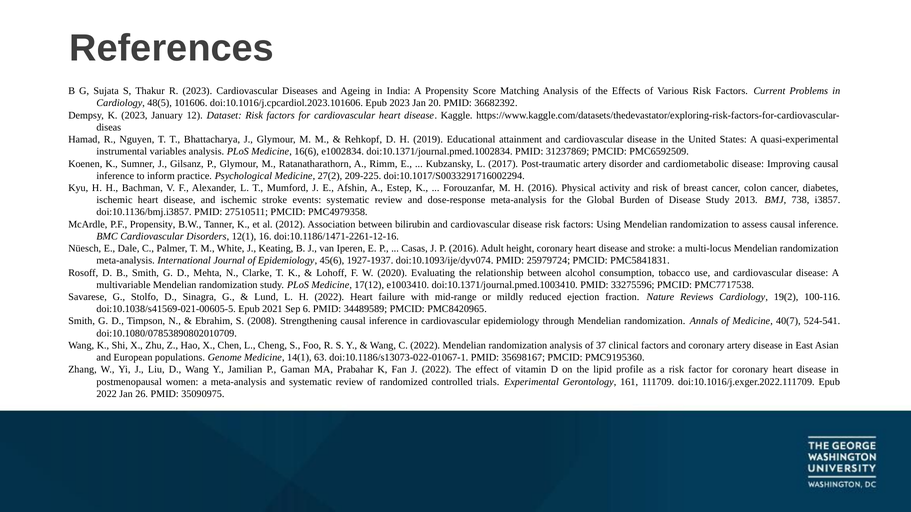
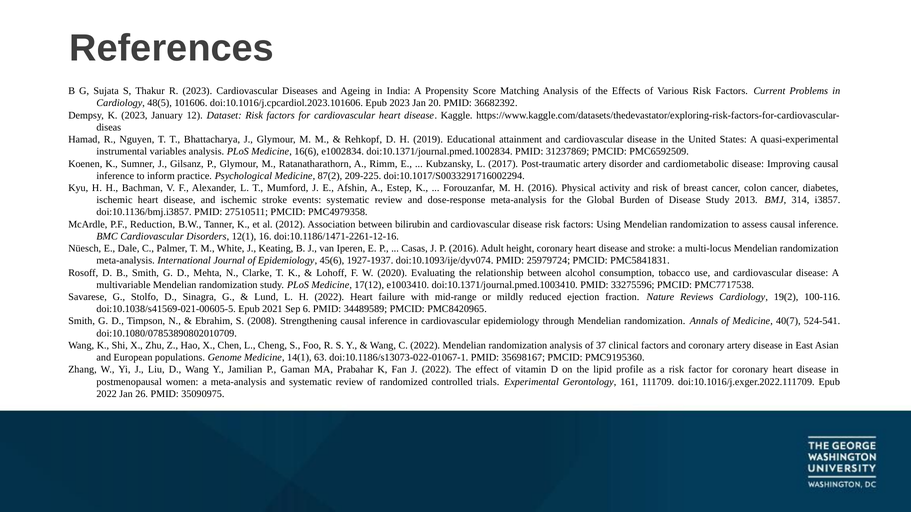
27(2: 27(2 -> 87(2 (330, 176)
738: 738 -> 314 (800, 200)
P.F Propensity: Propensity -> Reduction (153, 224)
